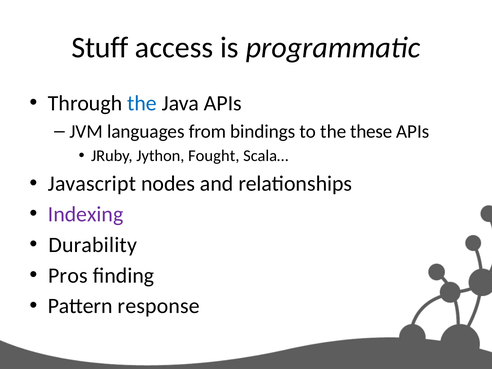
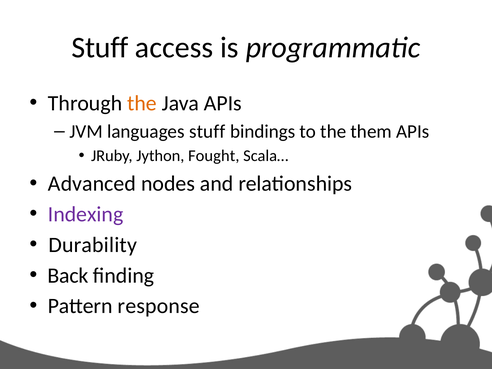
the colour: blue -> orange (142, 103)
languages from: from -> stuff (207, 131)
these: these -> them (371, 131)
Javascript: Javascript -> Advanced (92, 184)
Pros: Pros -> Back (68, 275)
